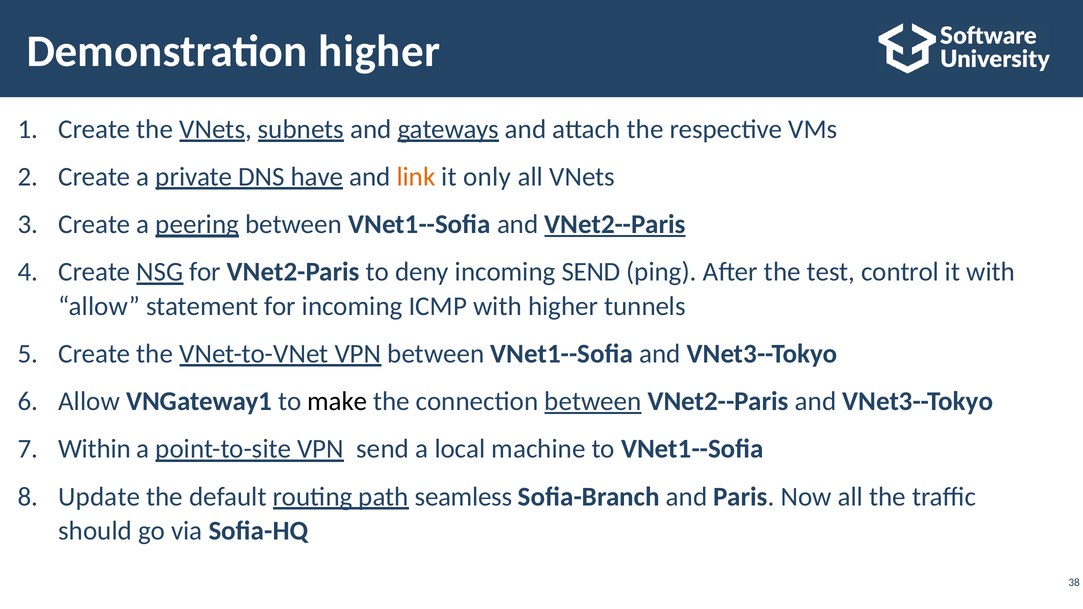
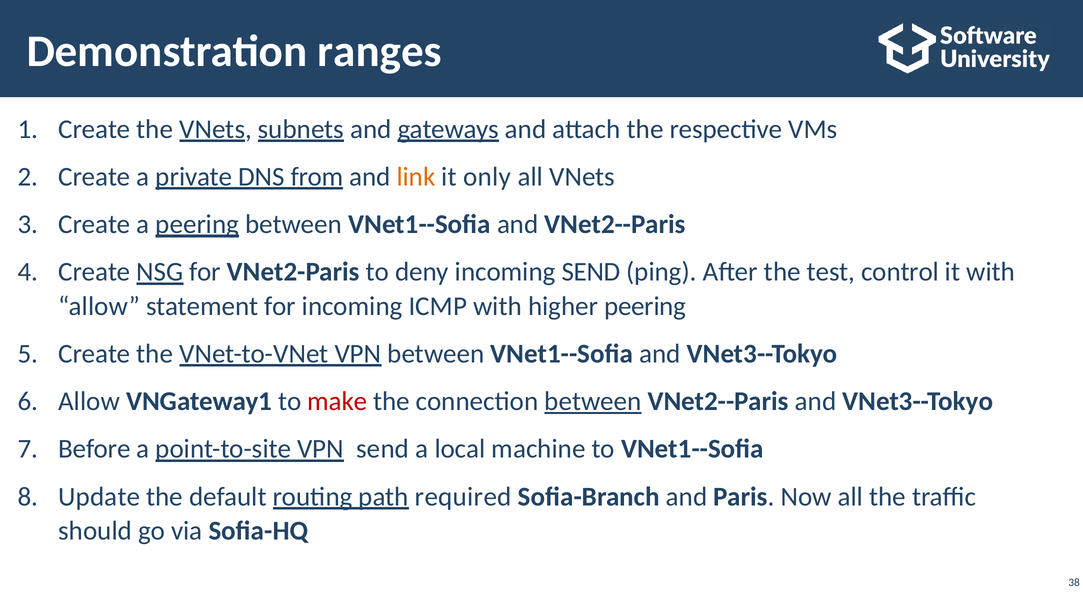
Demonstration higher: higher -> ranges (380, 51)
have: have -> from (317, 177)
VNet2--Paris underline: present -> none (615, 224)
higher tunnels: tunnels -> peering (645, 306)
make colour: black -> red (337, 401)
Within: Within -> Before (94, 449)
seamless: seamless -> required (463, 497)
